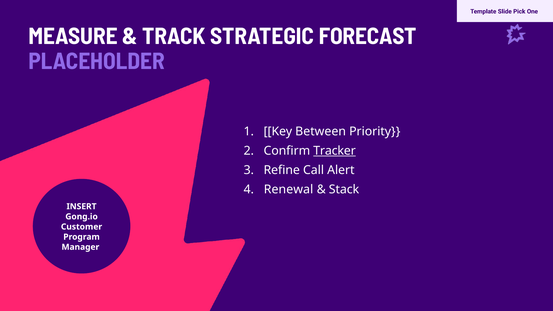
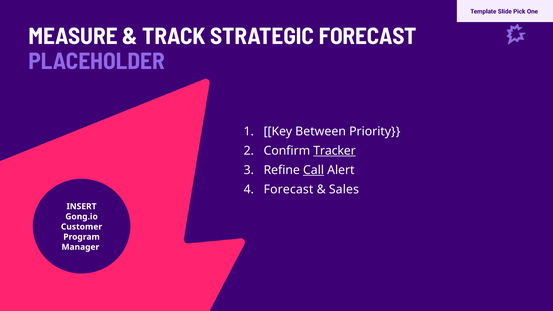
Call underline: none -> present (314, 170)
Renewal: Renewal -> Forecast (289, 189)
Stack: Stack -> Sales (344, 189)
